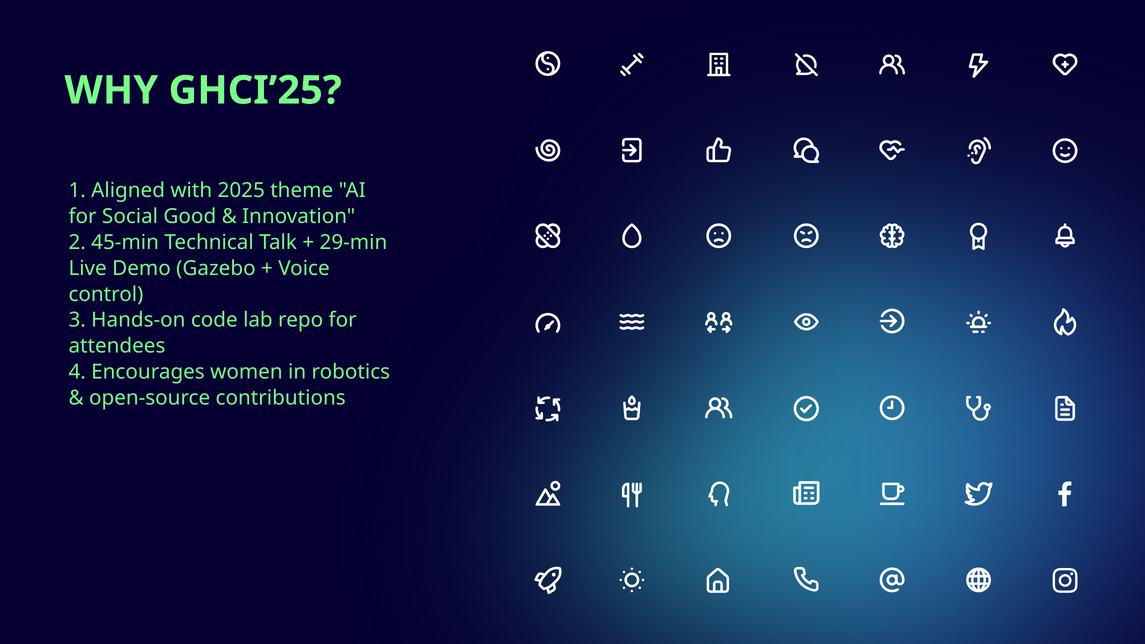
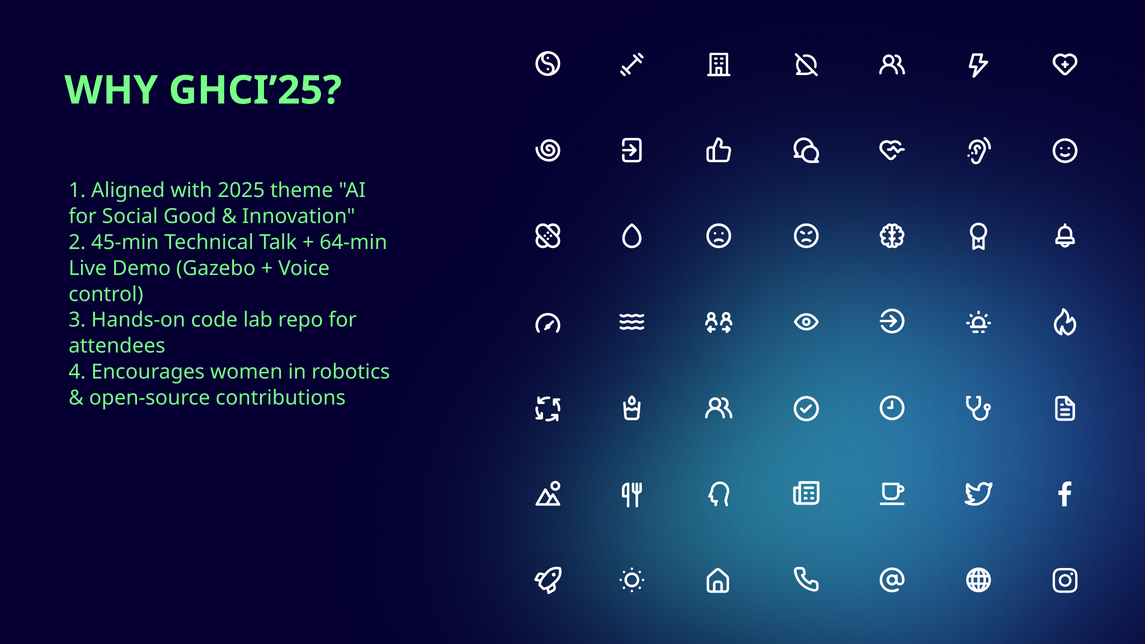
29‑min: 29‑min -> 64‑min (353, 242)
